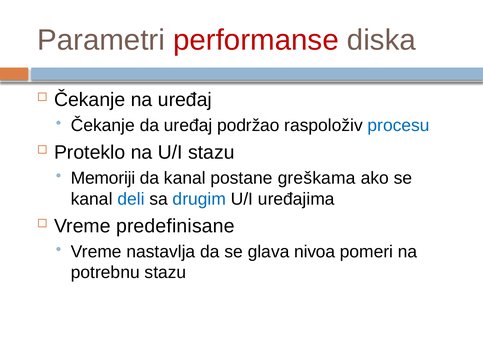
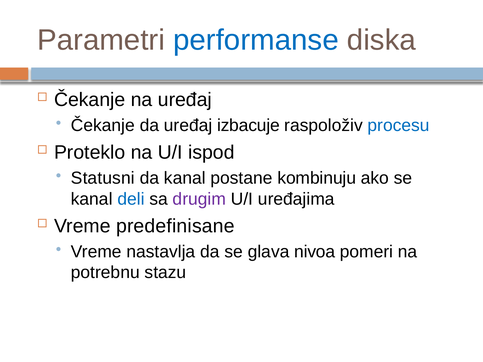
performanse colour: red -> blue (256, 40)
podržao: podržao -> izbacuje (248, 126)
U/I stazu: stazu -> ispod (211, 153)
Memoriji: Memoriji -> Statusni (103, 178)
greškama: greškama -> kombinuju (317, 178)
drugim colour: blue -> purple (199, 199)
